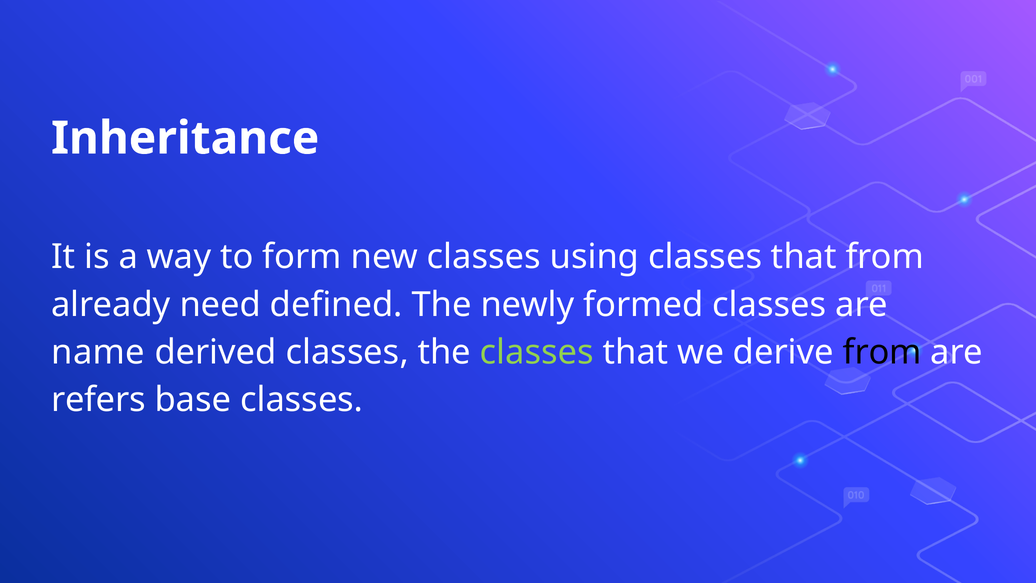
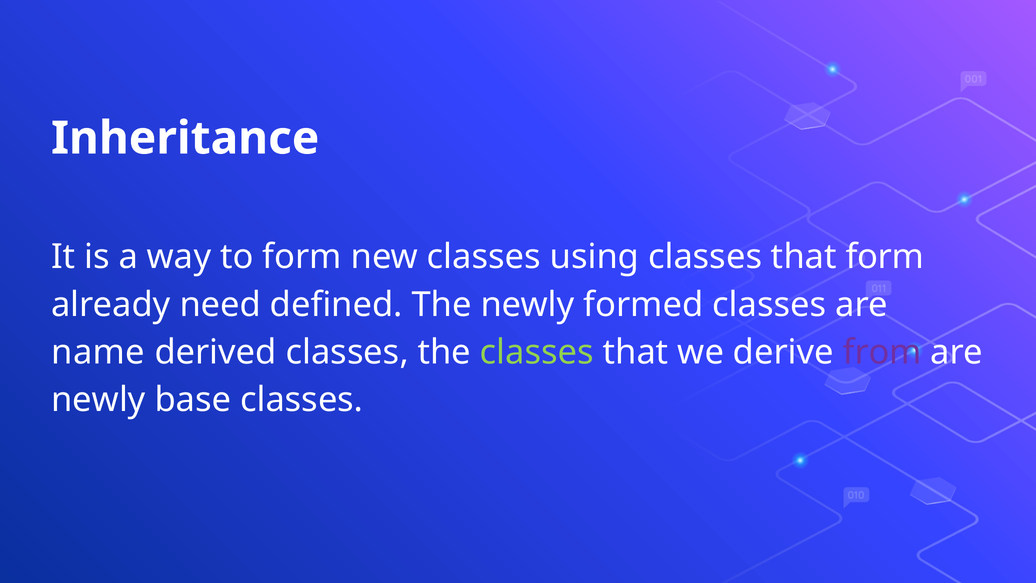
that from: from -> form (885, 257)
from colour: black -> purple (882, 352)
refers: refers -> newly (98, 400)
